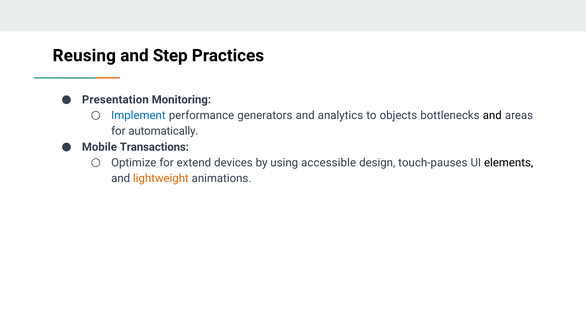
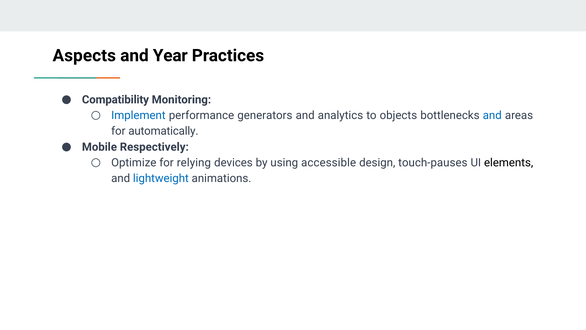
Reusing: Reusing -> Aspects (84, 55)
Step: Step -> Year (170, 55)
Presentation: Presentation -> Compatibility (115, 100)
and colour: black -> blue (492, 115)
Transactions: Transactions -> Respectively (154, 147)
extend: extend -> relying (194, 163)
lightweight colour: orange -> blue (161, 178)
